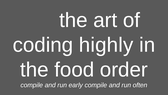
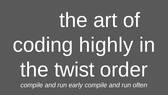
food: food -> twist (74, 69)
